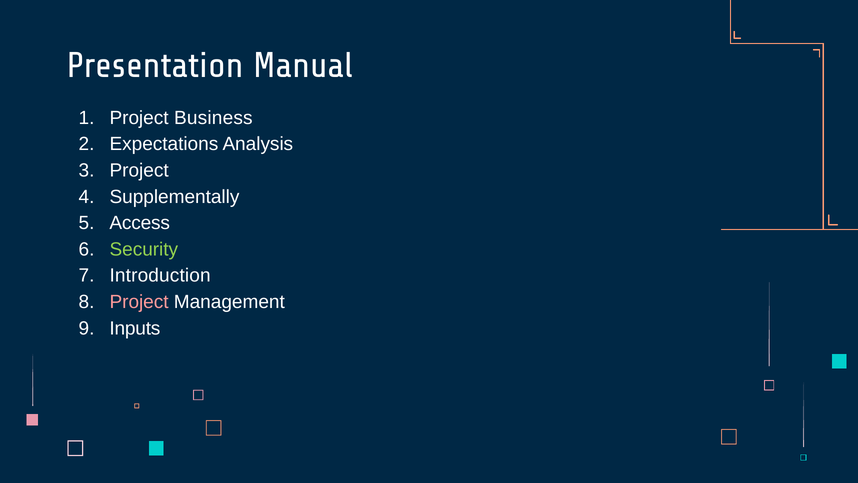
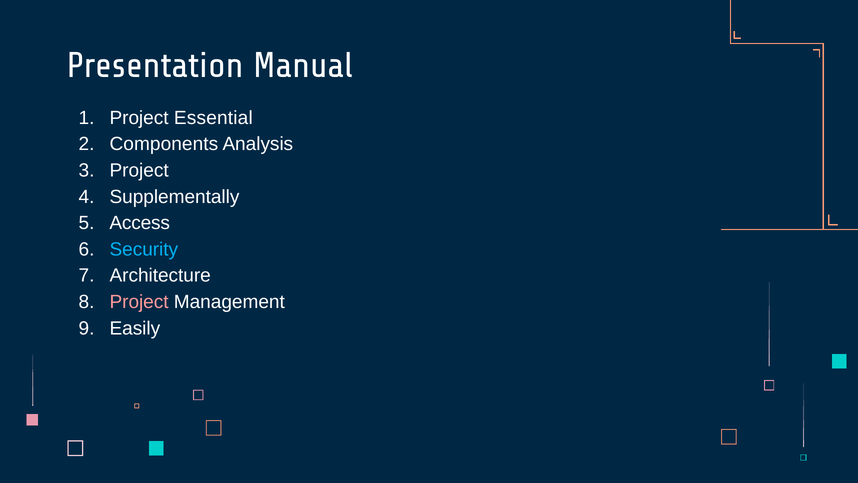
Business: Business -> Essential (213, 118)
Expectations: Expectations -> Components (164, 144)
Security colour: light green -> light blue (144, 249)
Introduction: Introduction -> Architecture (160, 276)
Inputs: Inputs -> Easily (135, 328)
